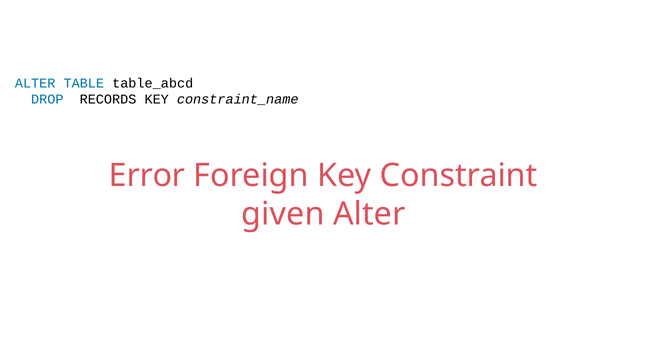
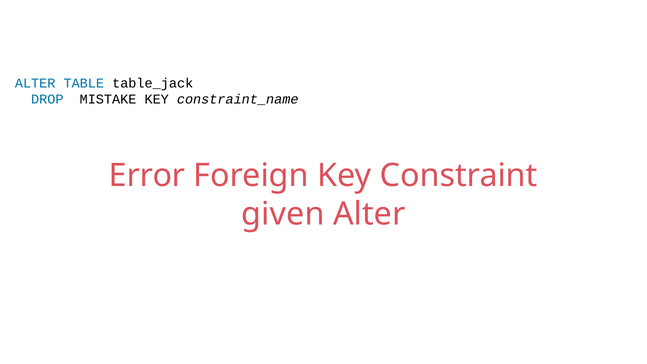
table_abcd: table_abcd -> table_jack (153, 83)
RECORDS: RECORDS -> MISTAKE (108, 99)
